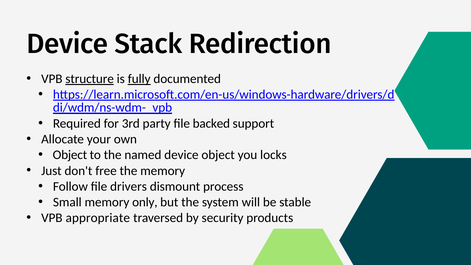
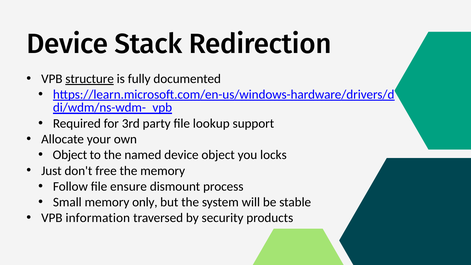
fully underline: present -> none (139, 79)
backed: backed -> lookup (211, 124)
drivers: drivers -> ensure (129, 186)
appropriate: appropriate -> information (98, 218)
